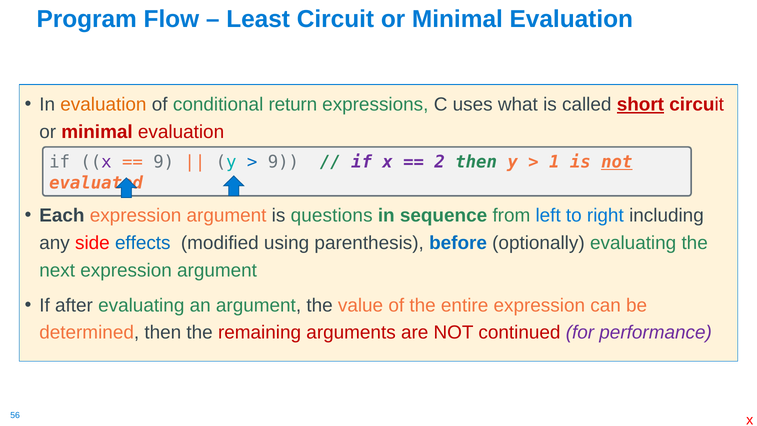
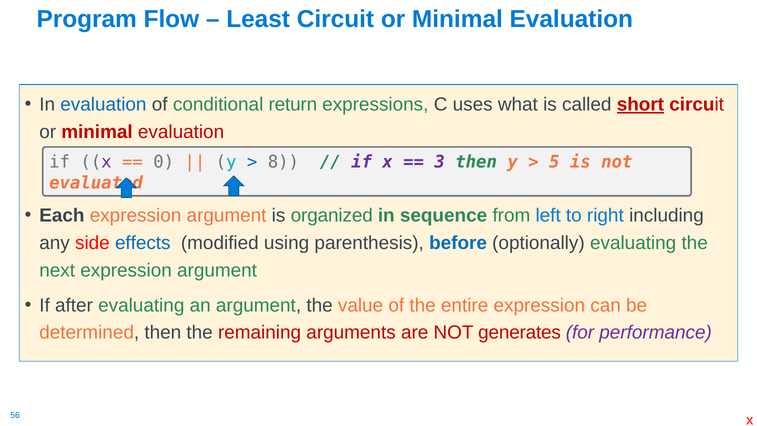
evaluation colour: orange -> blue (103, 105)
9: 9 -> 0 (164, 162)
9: 9 -> 8 (283, 162)
2: 2 -> 3 (440, 162)
1: 1 -> 5 (554, 162)
not underline: present -> none (617, 162)
questions: questions -> organized (332, 216)
continued: continued -> generates (520, 333)
